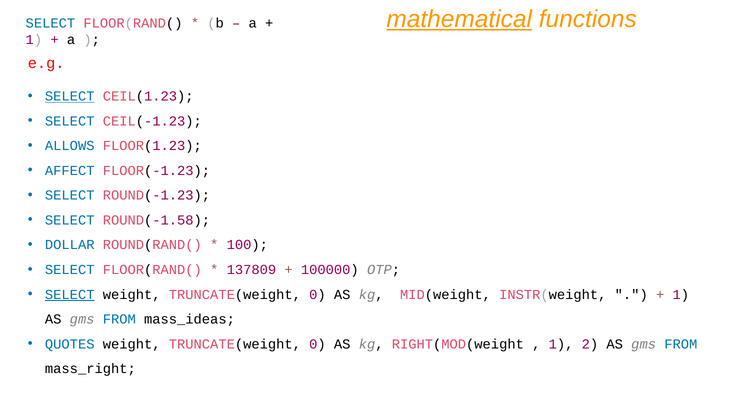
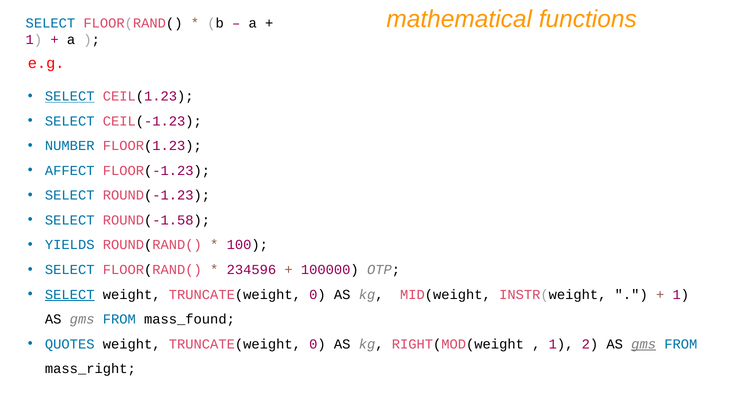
mathematical underline: present -> none (459, 19)
ALLOWS: ALLOWS -> NUMBER (70, 146)
DOLLAR: DOLLAR -> YIELDS (70, 245)
137809: 137809 -> 234596 (251, 270)
mass_ideas: mass_ideas -> mass_found (189, 319)
gms underline: none -> present (644, 344)
